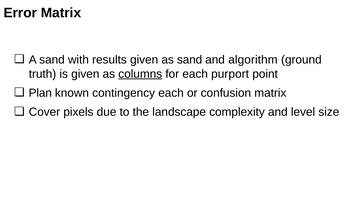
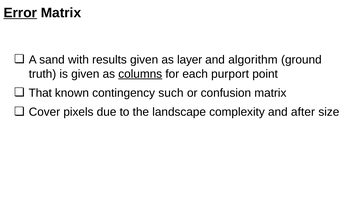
Error underline: none -> present (20, 13)
as sand: sand -> layer (190, 60)
Plan: Plan -> That (40, 93)
contingency each: each -> such (171, 93)
level: level -> after (303, 112)
